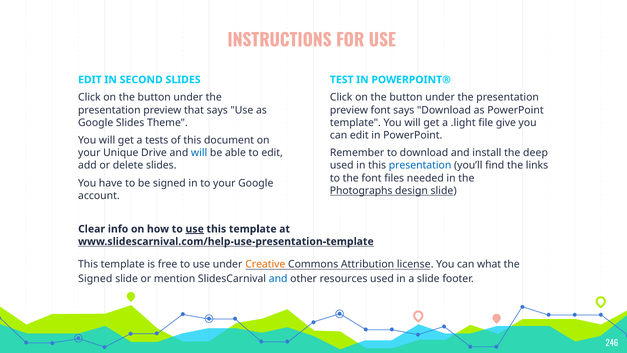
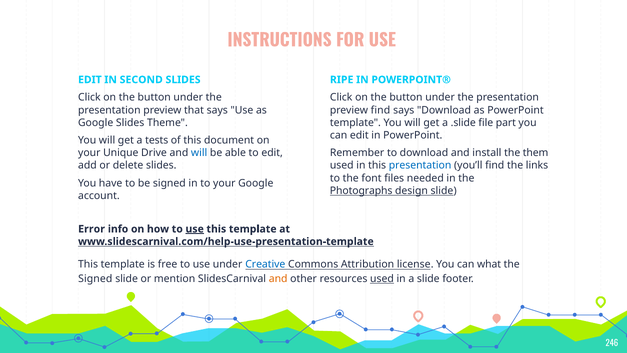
TEST: TEST -> RIPE (342, 80)
preview font: font -> find (380, 110)
.light: .light -> .slide (463, 123)
give: give -> part (506, 123)
deep: deep -> them (536, 153)
Clear: Clear -> Error (92, 229)
Creative colour: orange -> blue (265, 264)
and colour: blue -> orange (278, 279)
used underline: none -> present (382, 279)
